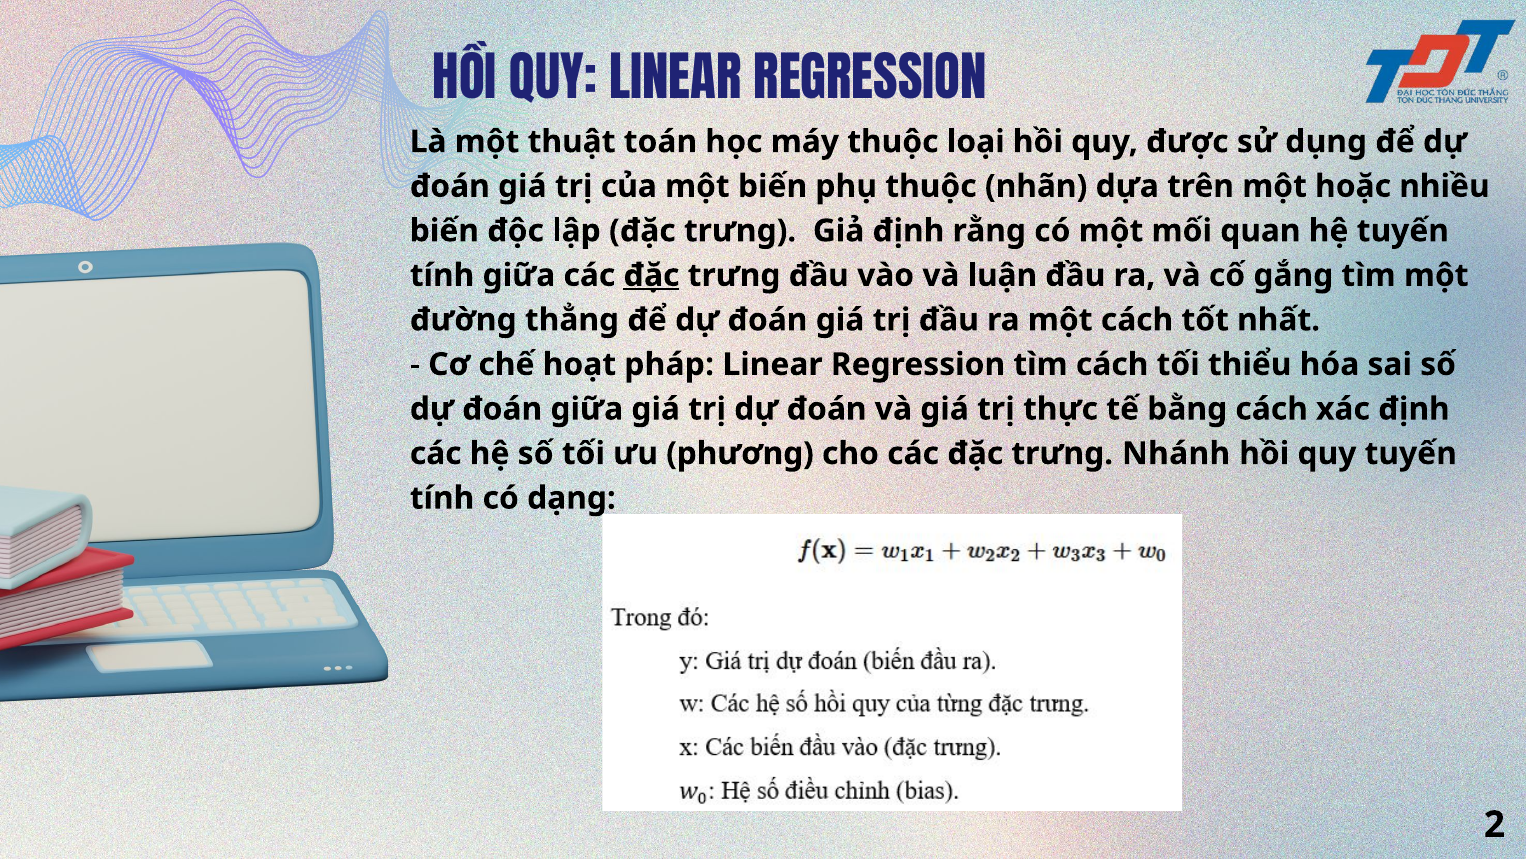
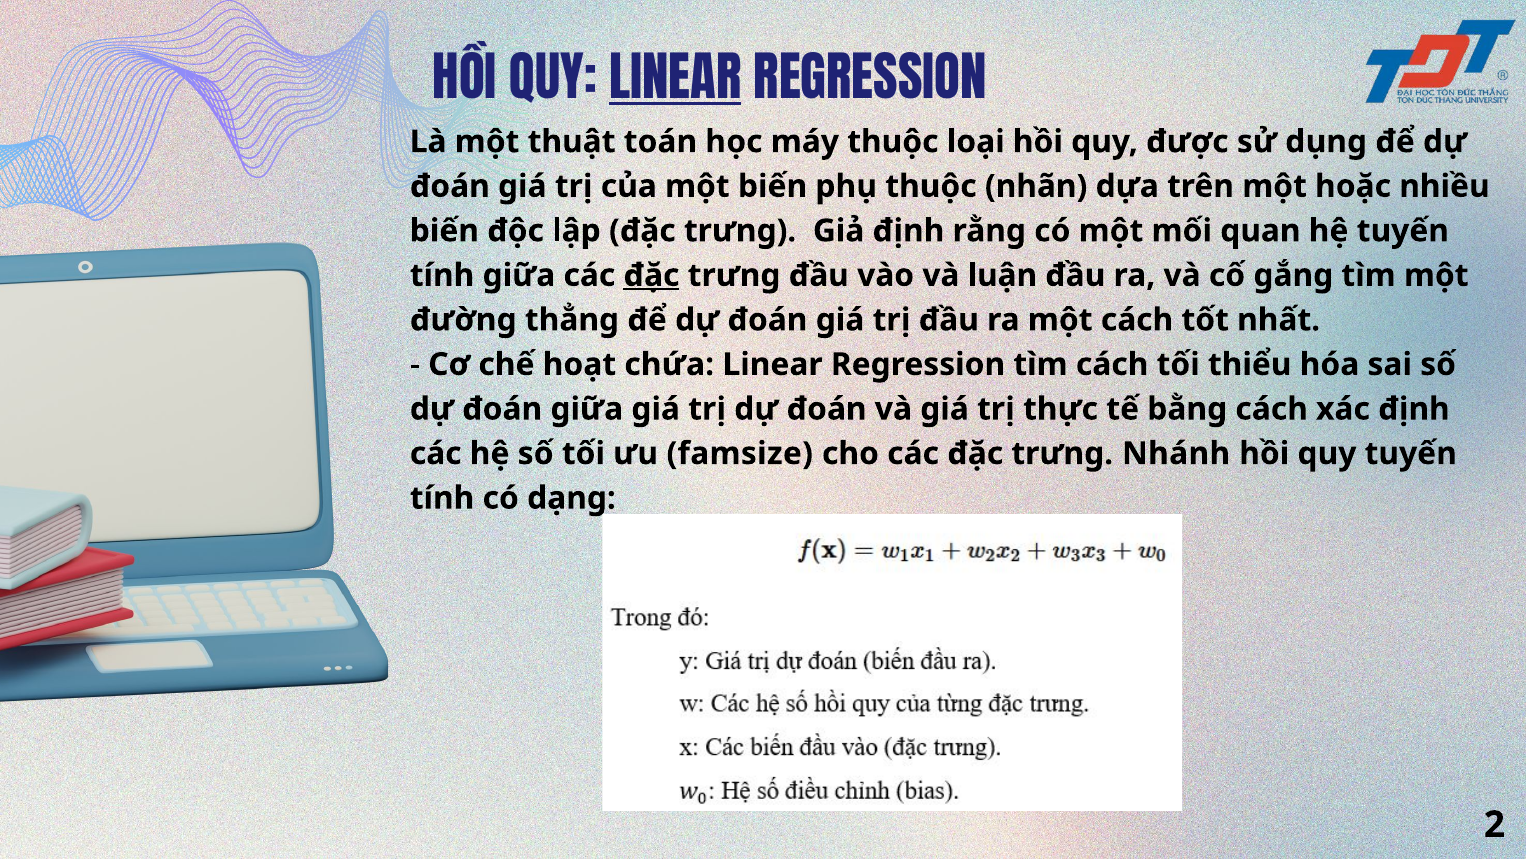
LINEAR underline: none -> present (675, 81)
pháp: pháp -> chứa (669, 364)
phương: phương -> famsize (740, 453)
